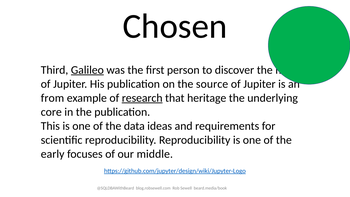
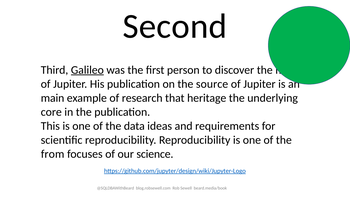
Chosen: Chosen -> Second (175, 26)
from: from -> main (53, 98)
research underline: present -> none (142, 98)
early: early -> from (53, 154)
middle: middle -> science (155, 154)
